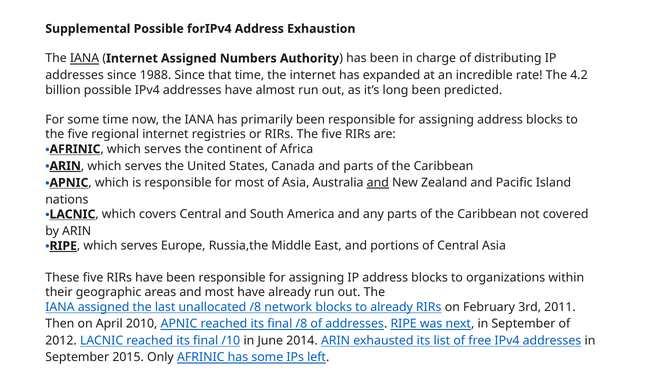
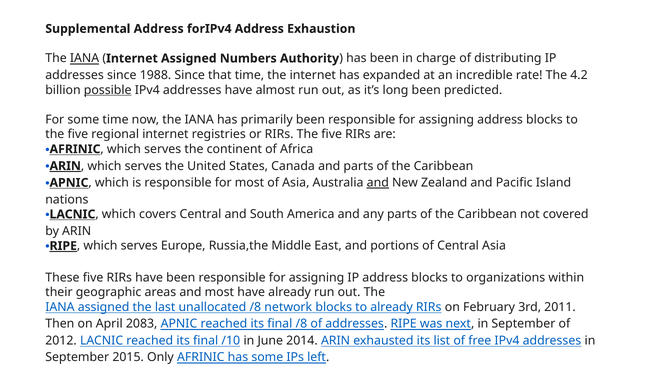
Supplemental Possible: Possible -> Address (159, 29)
possible underline: none -> present (108, 90)
2010: 2010 -> 2083 (142, 324)
